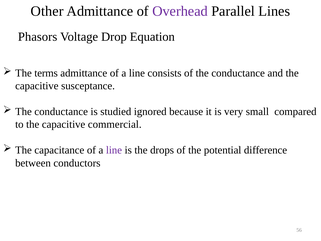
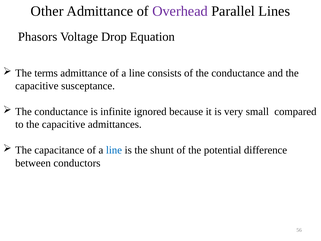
studied: studied -> infinite (116, 111)
commercial: commercial -> admittances (115, 124)
line colour: purple -> blue (114, 150)
drops: drops -> shunt (162, 150)
